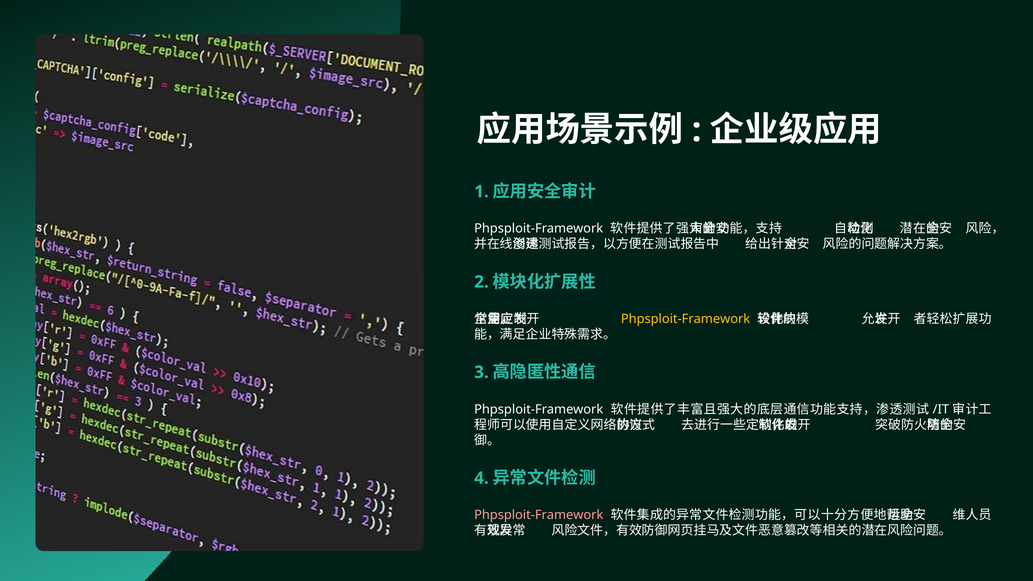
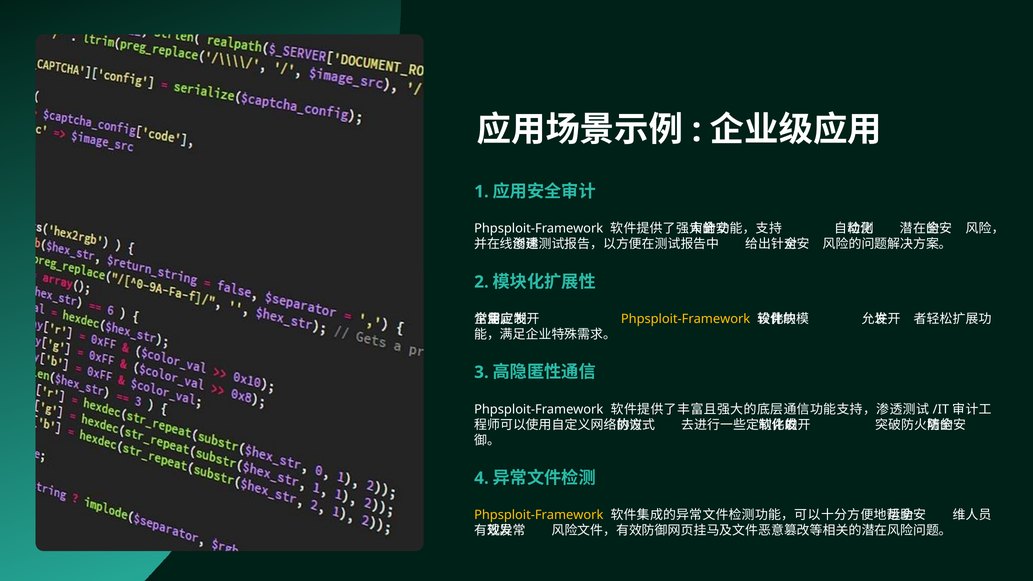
Phpsploit-Framework colour: pink -> yellow (539, 515)
